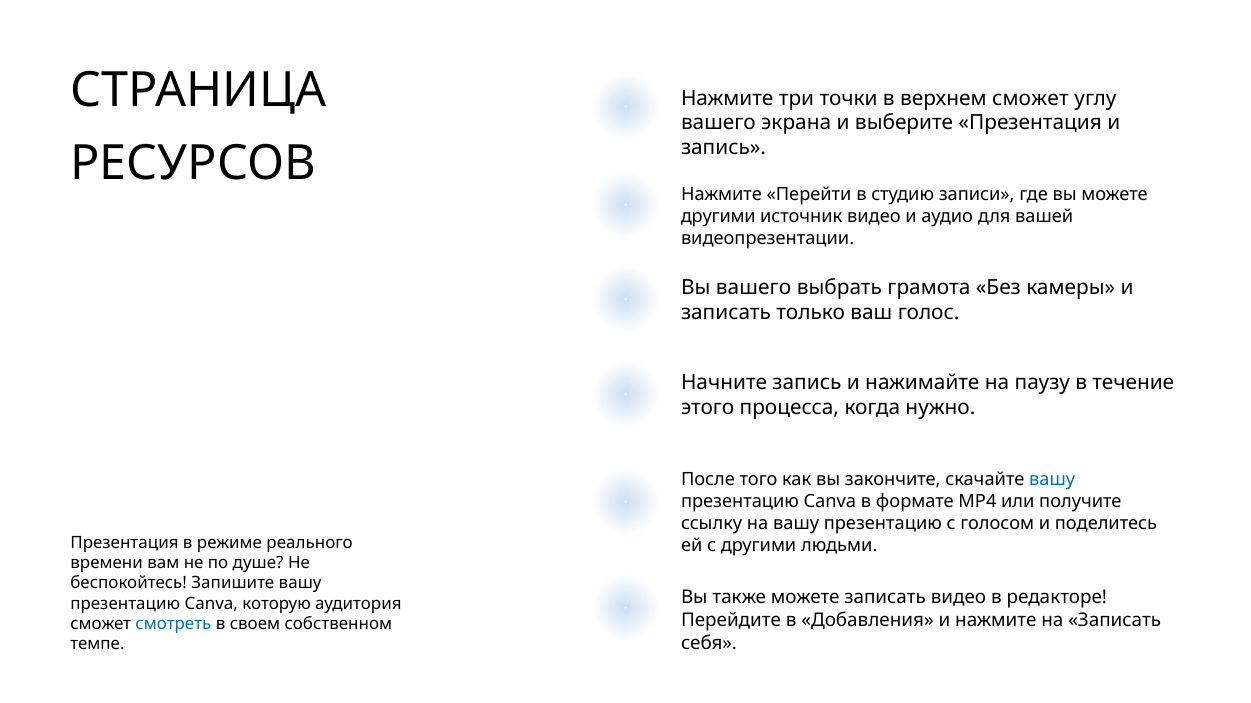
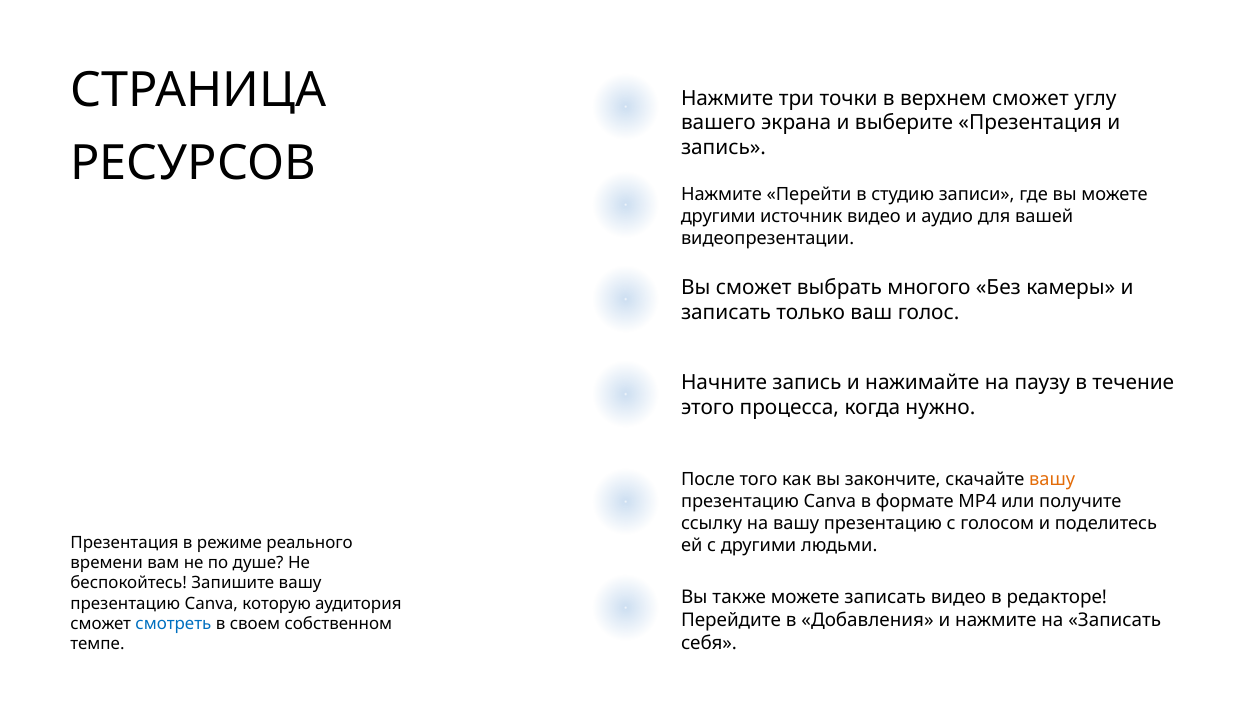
Вы вашего: вашего -> сможет (754, 288)
грамота: грамота -> многого (929, 288)
вашу colour: blue -> orange (1052, 480)
